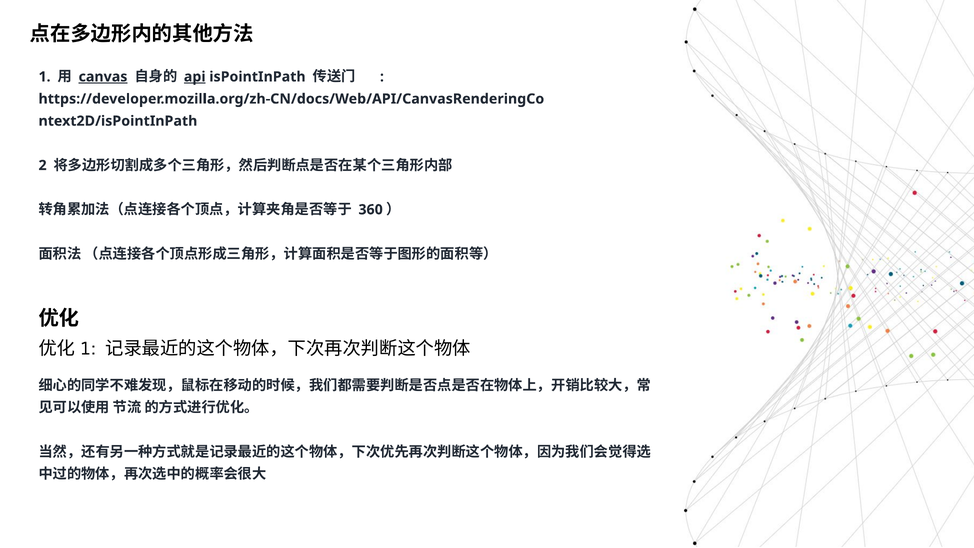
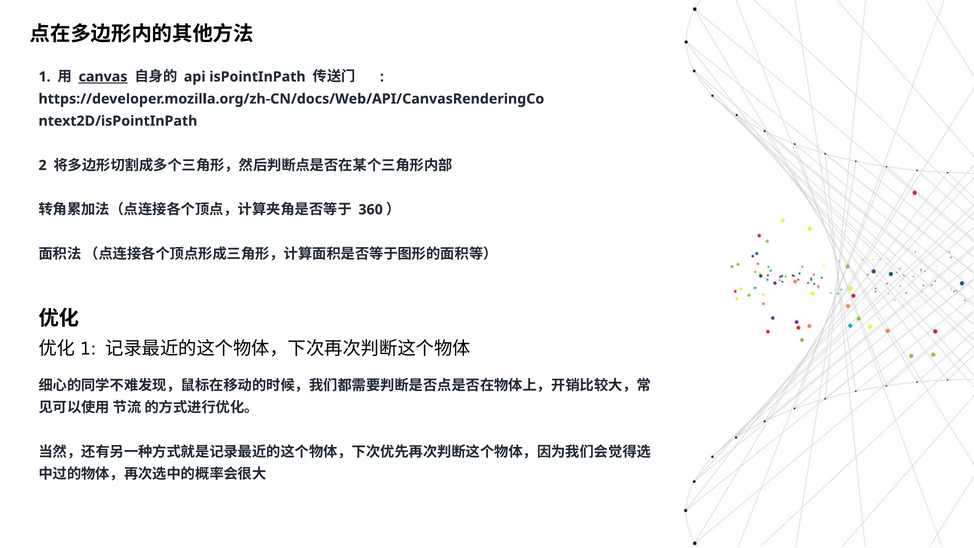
api underline: present -> none (195, 77)
